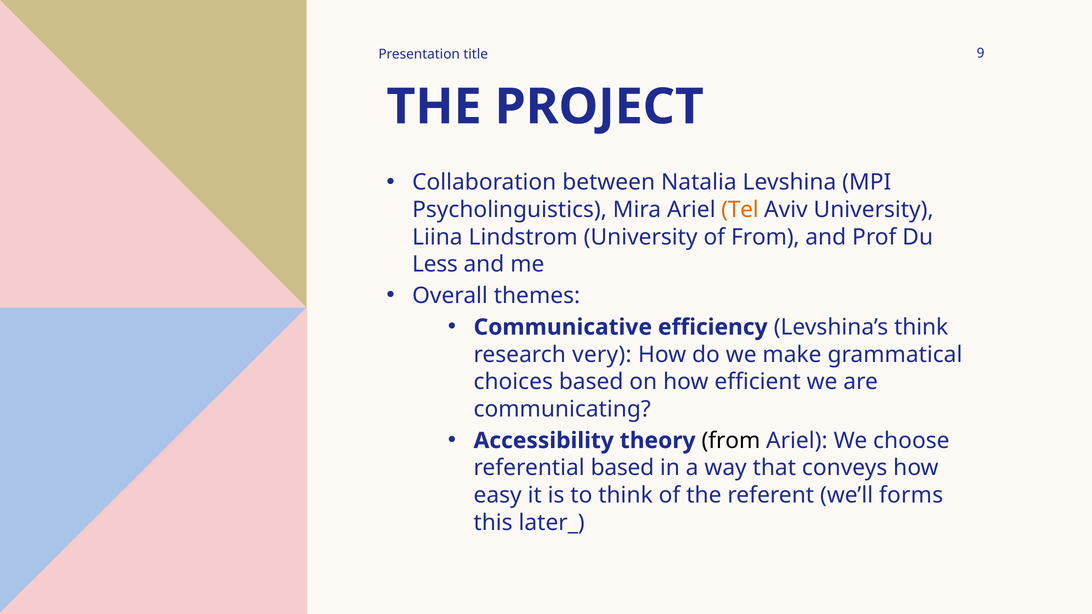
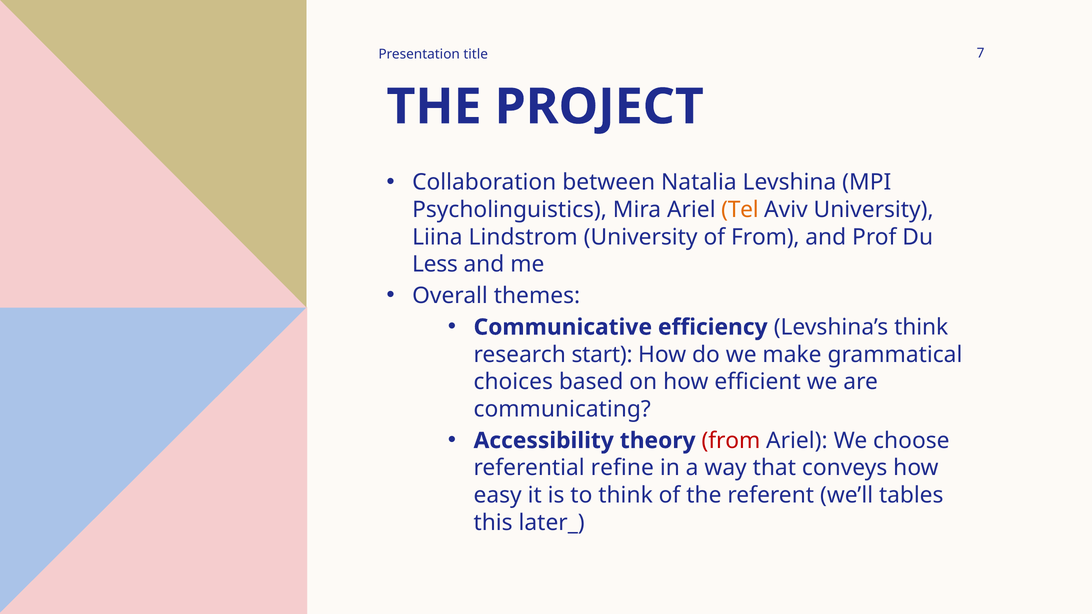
9: 9 -> 7 (981, 53)
very: very -> start (602, 355)
from colour: black -> red (731, 441)
referential based: based -> refine (622, 468)
forms: forms -> tables (911, 495)
